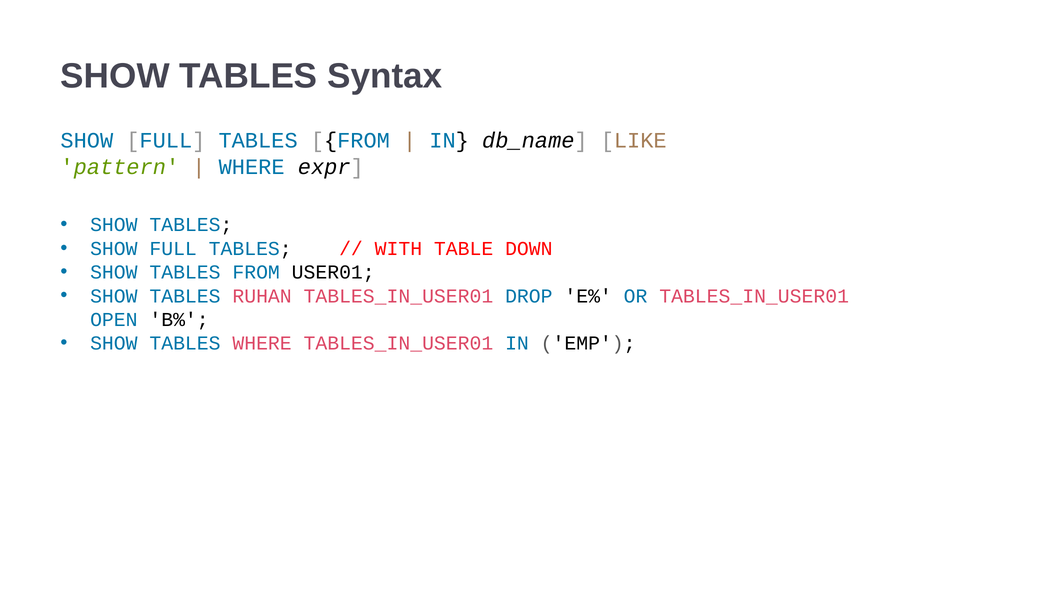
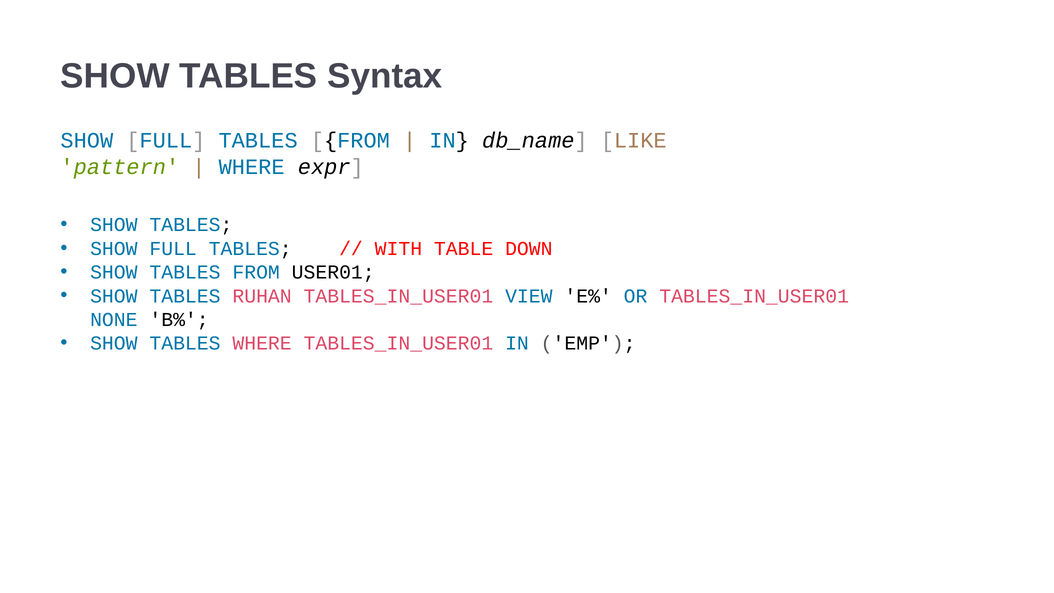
DROP: DROP -> VIEW (529, 296)
OPEN: OPEN -> NONE (114, 320)
